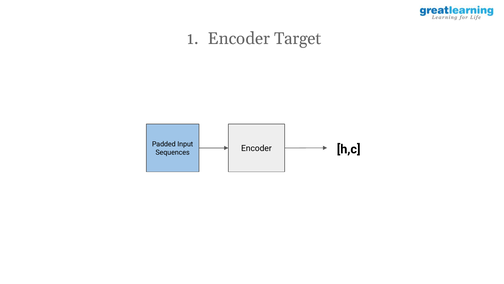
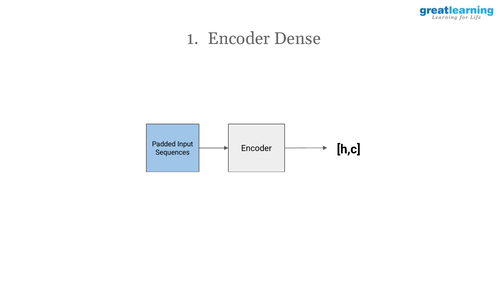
Target: Target -> Dense (298, 38)
